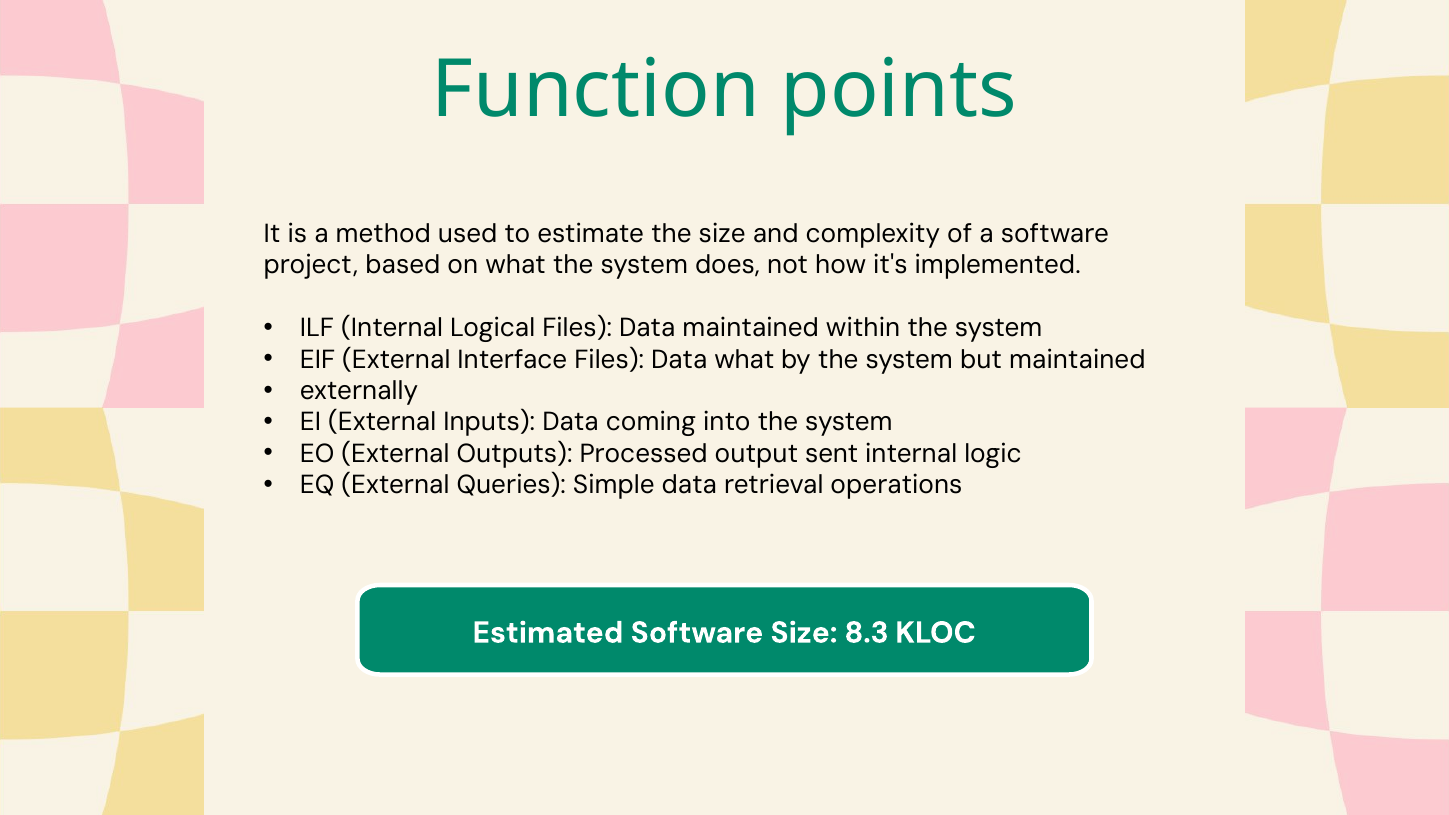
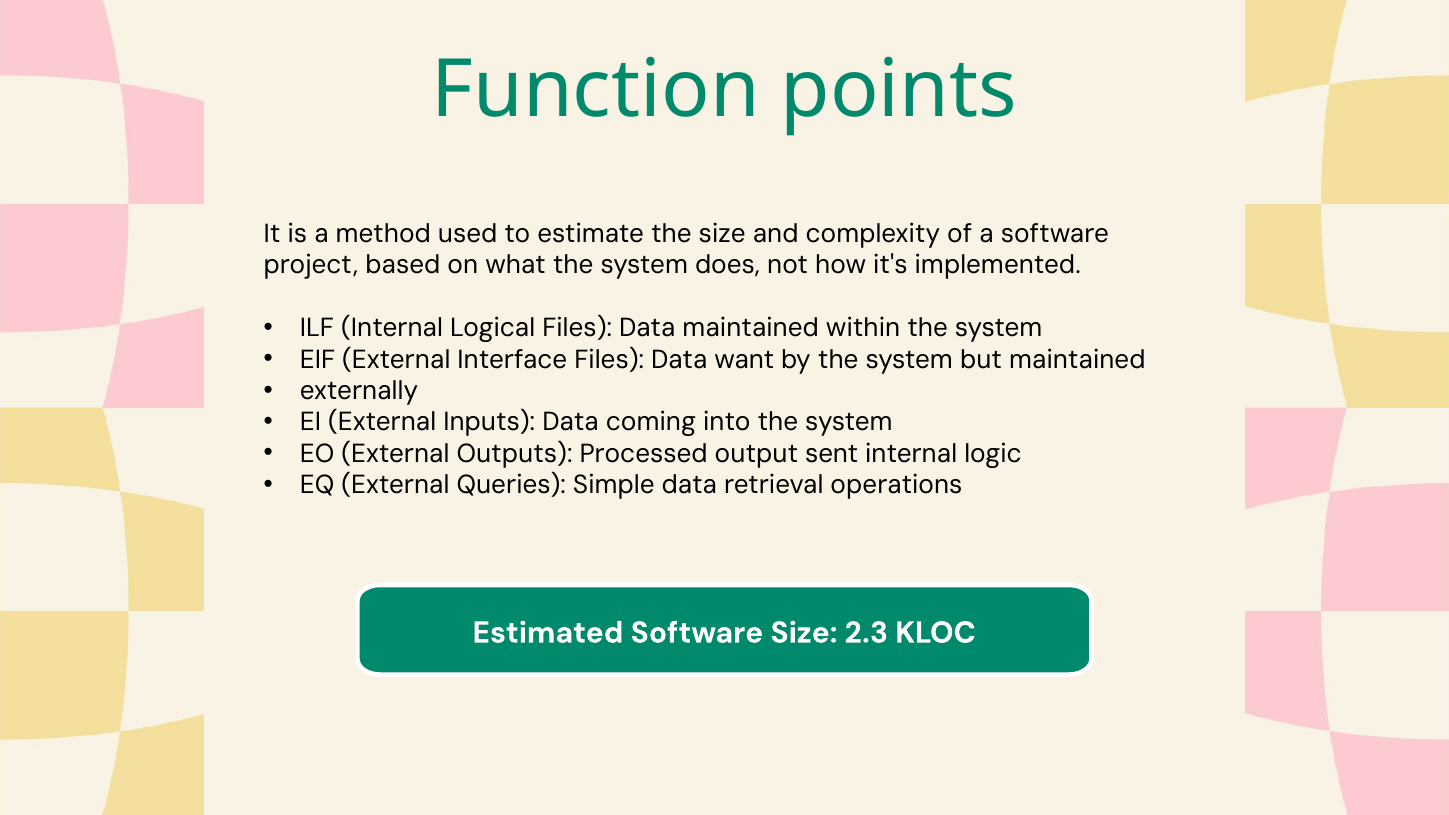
Data what: what -> want (744, 359)
8.3: 8.3 -> 2.3 (866, 633)
